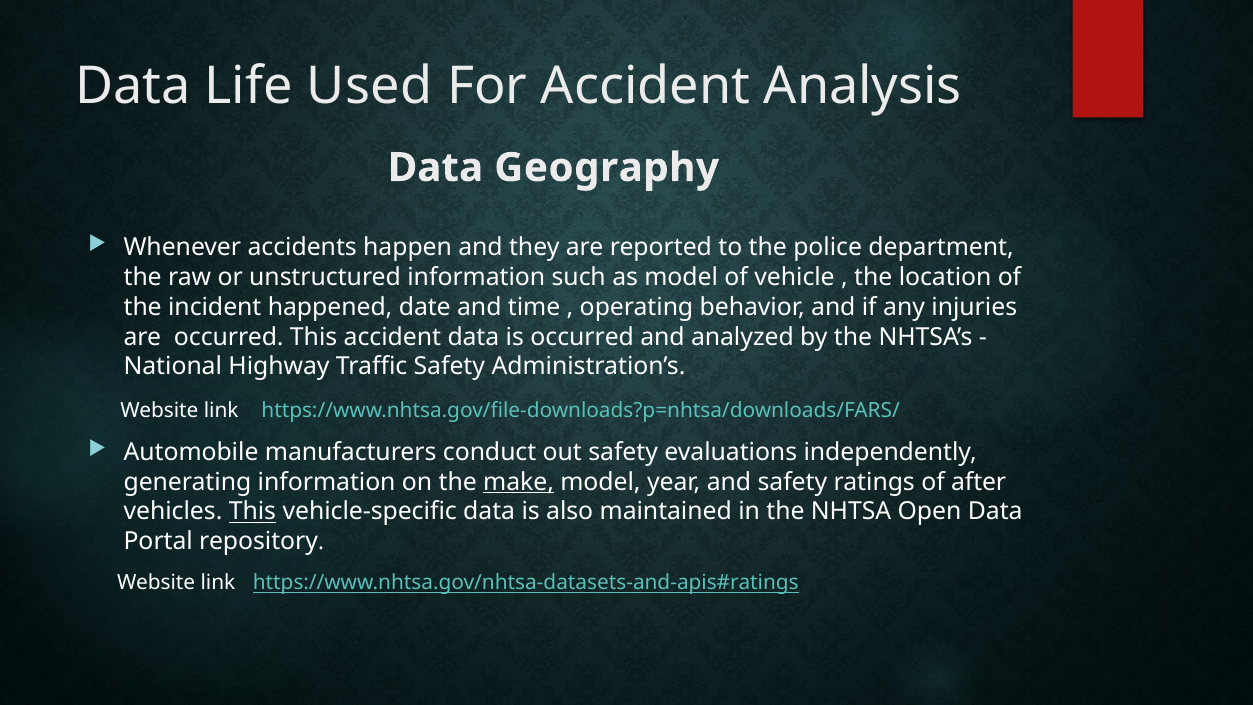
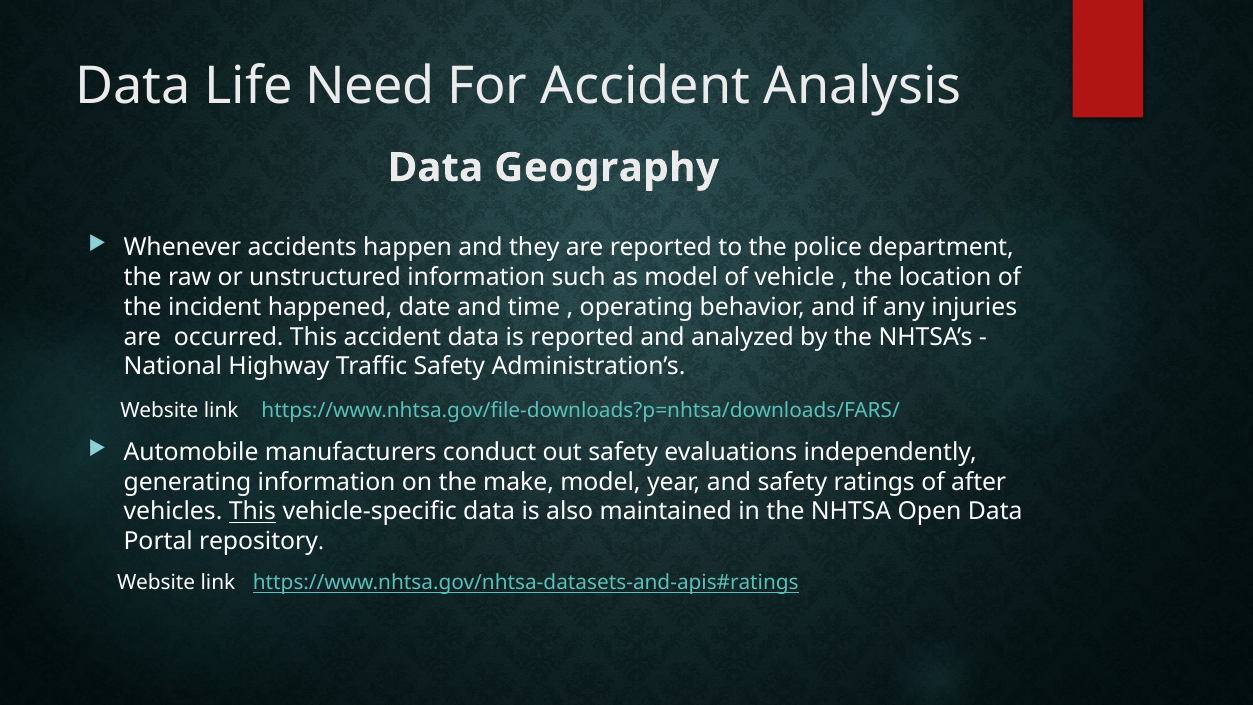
Used: Used -> Need (370, 86)
is occurred: occurred -> reported (582, 337)
make underline: present -> none (519, 482)
